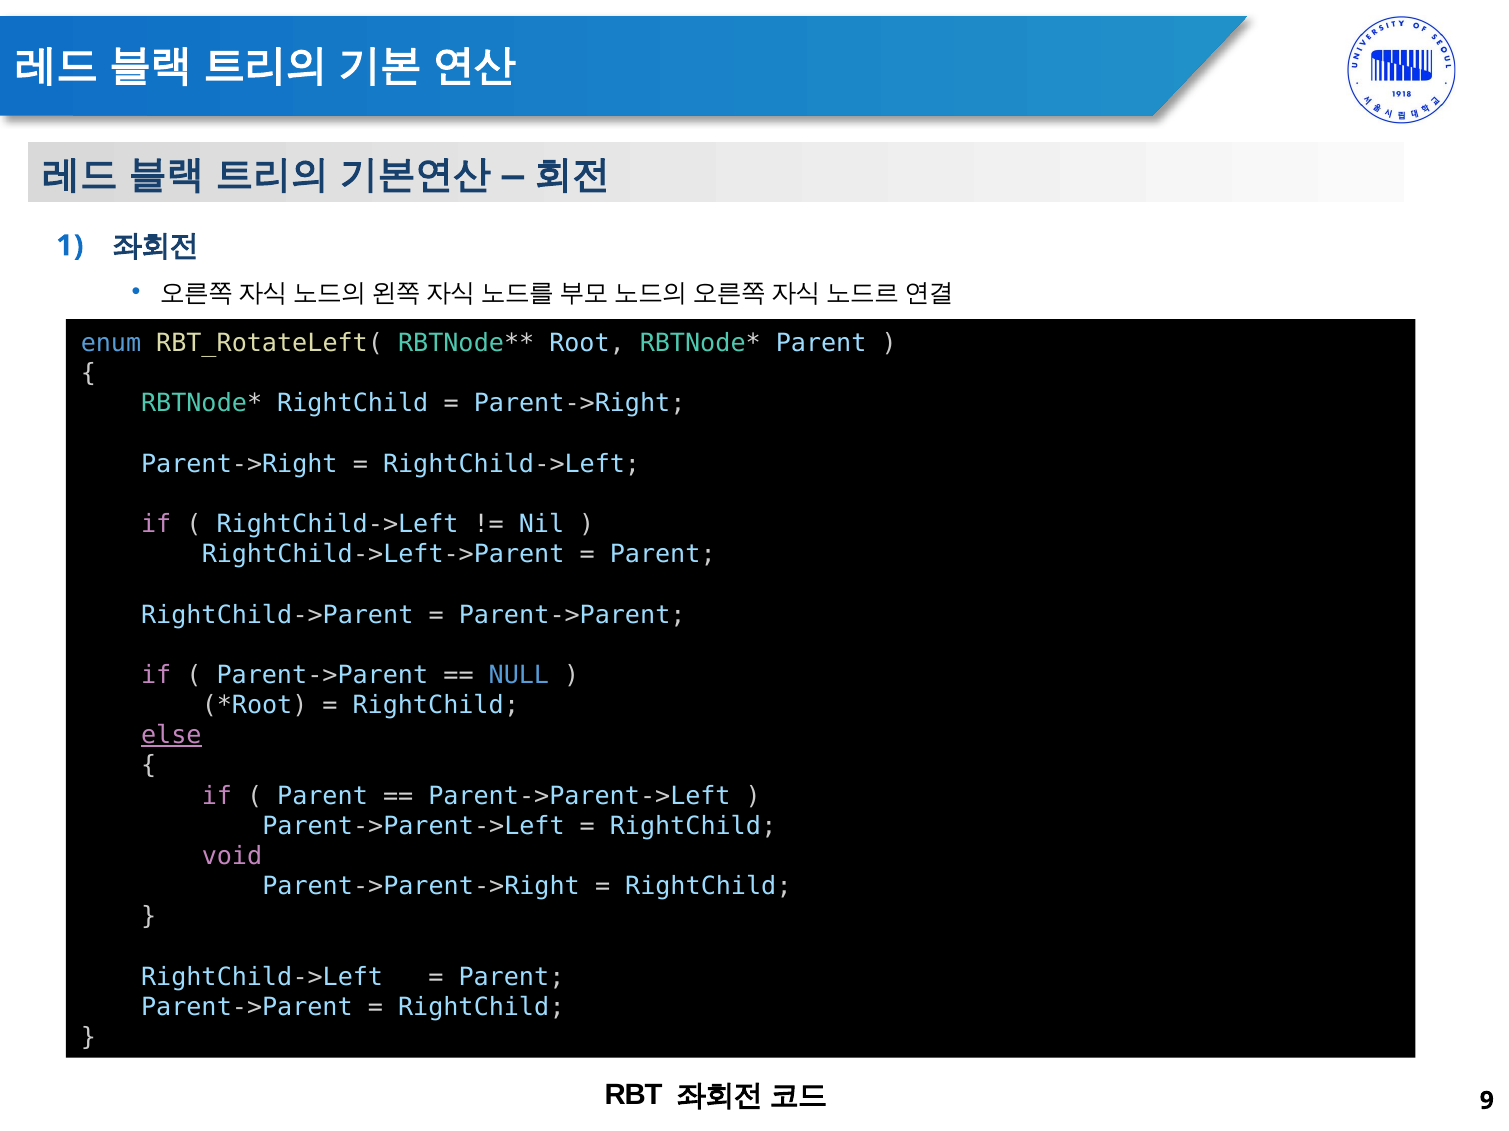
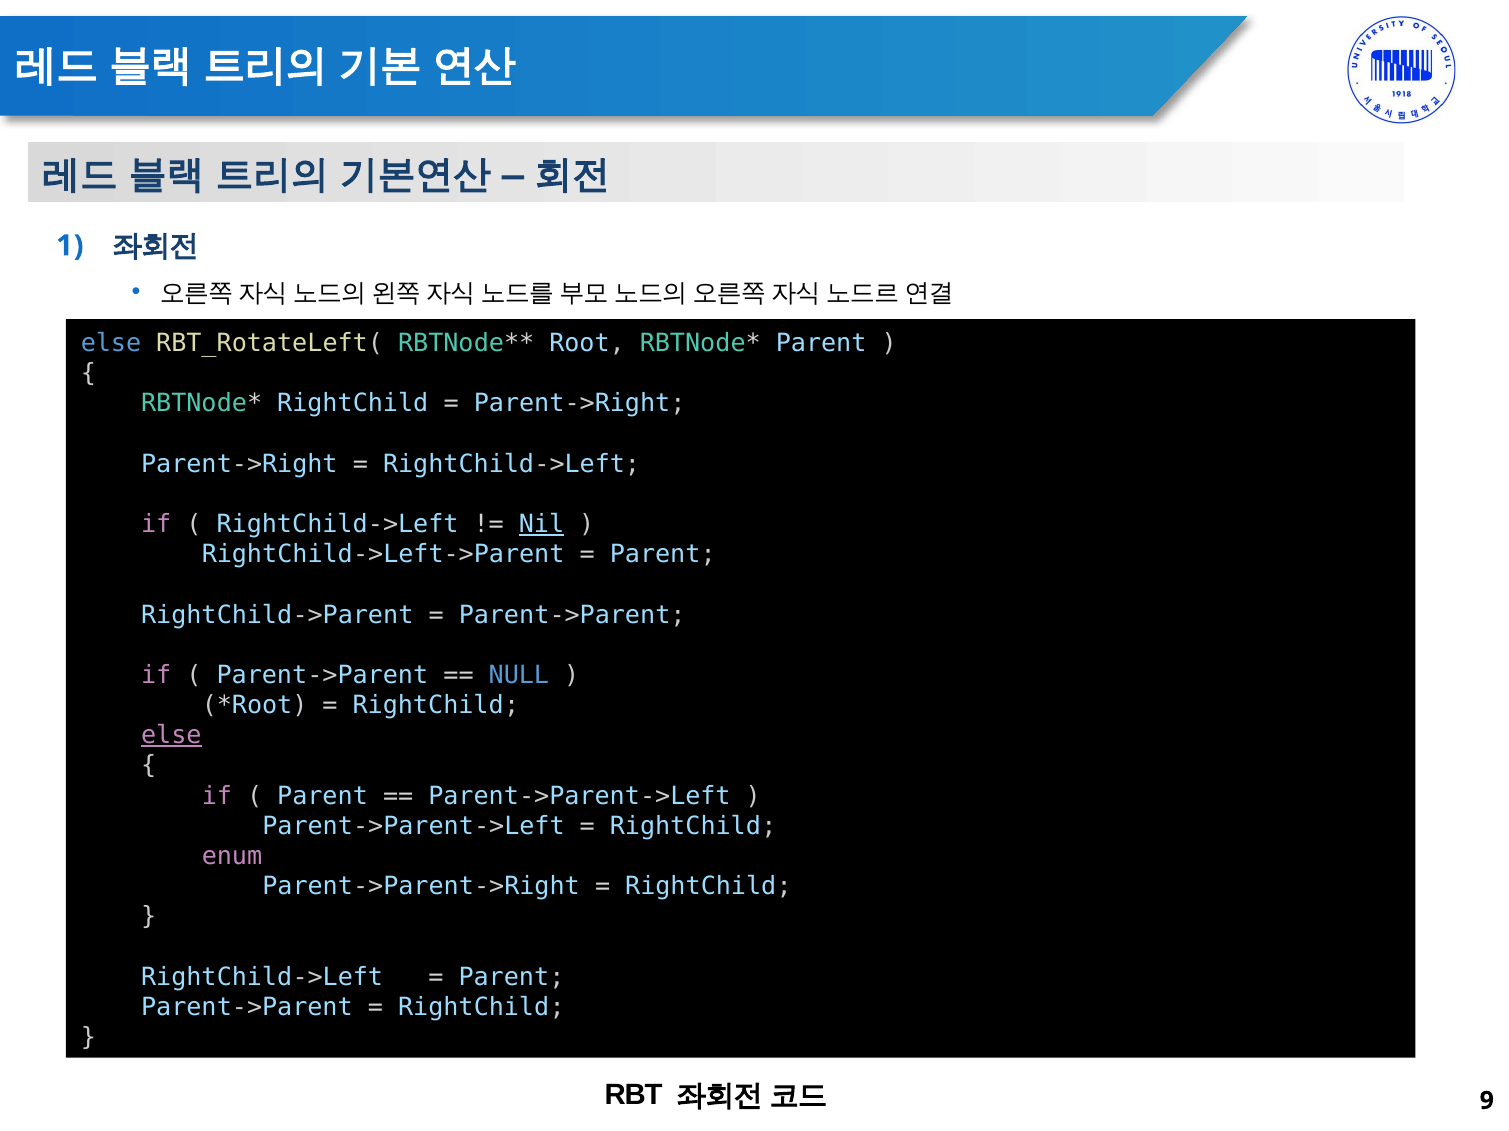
enum: enum -> else (111, 344)
Nil underline: none -> present (542, 525)
void: void -> enum (232, 857)
